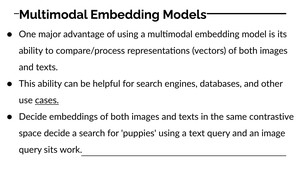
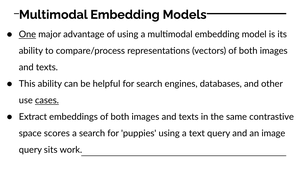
One underline: none -> present (27, 34)
Decide: Decide -> Extract (33, 117)
space decide: decide -> scores (57, 133)
